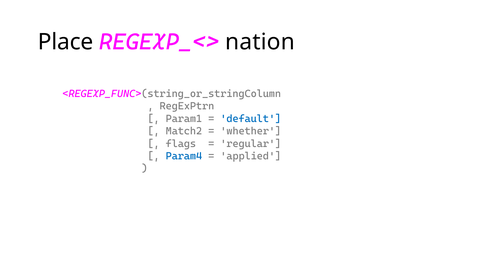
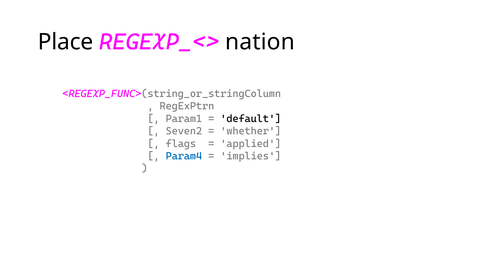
default colour: blue -> black (251, 119)
Match2: Match2 -> Seven2 (184, 131)
regular: regular -> applied (251, 143)
applied: applied -> implies (251, 156)
